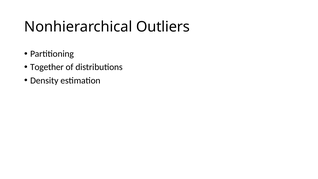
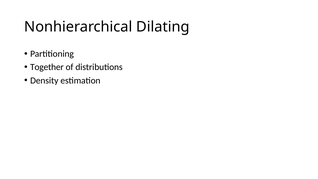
Outliers: Outliers -> Dilating (163, 27)
